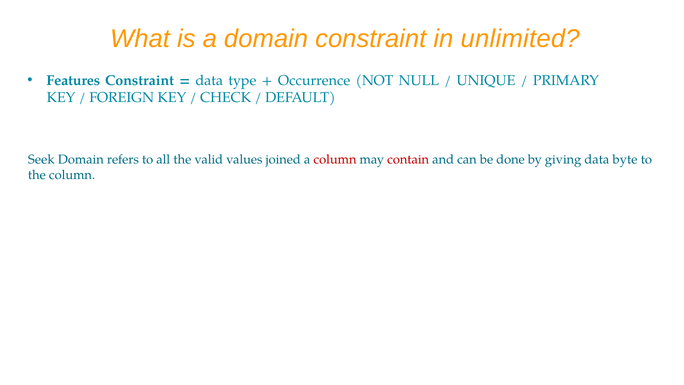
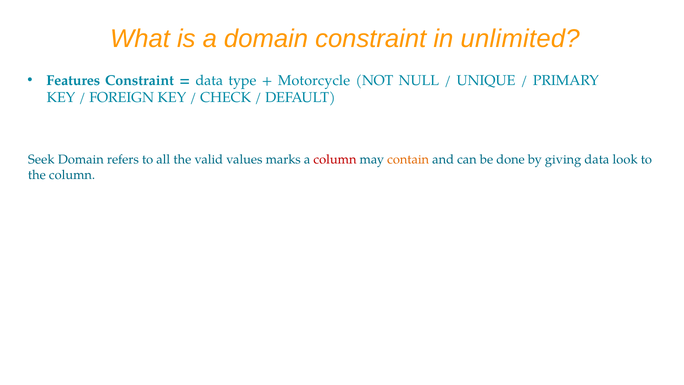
Occurrence: Occurrence -> Motorcycle (314, 80)
joined: joined -> marks (283, 159)
contain colour: red -> orange (408, 159)
byte: byte -> look (625, 159)
